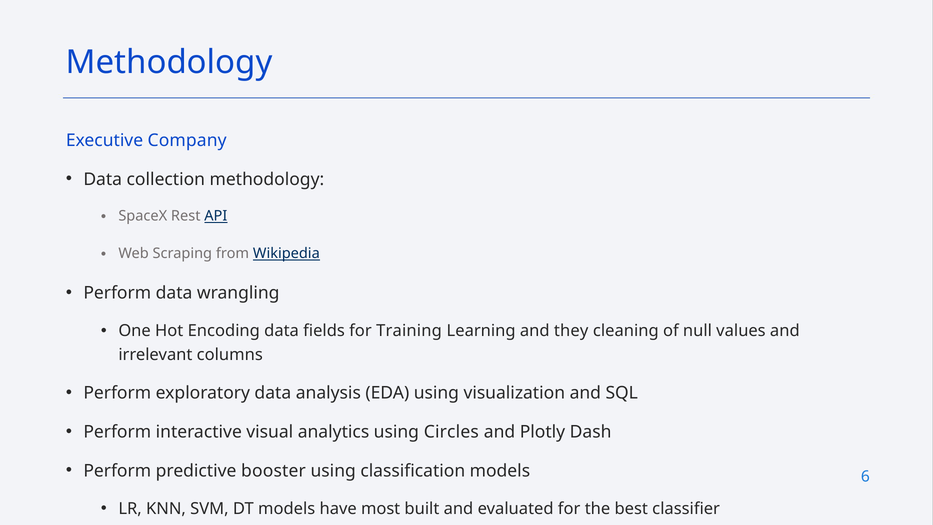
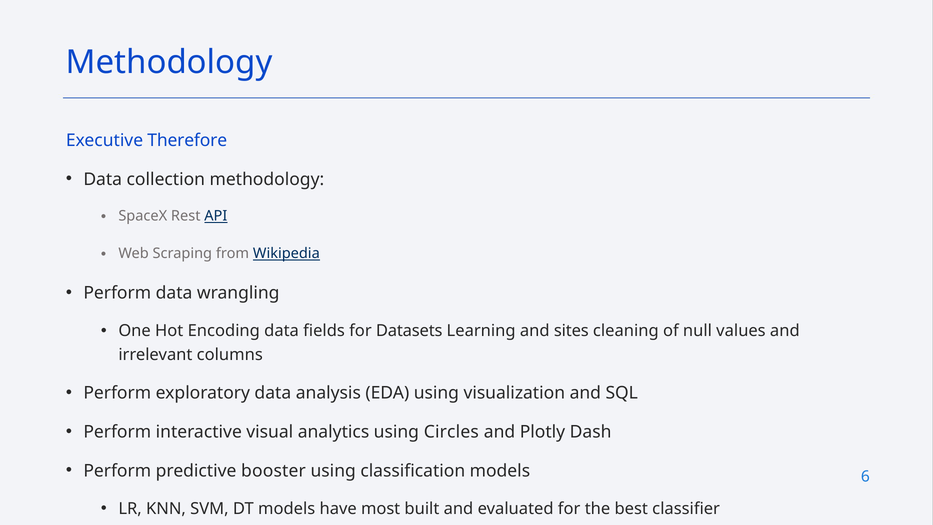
Company: Company -> Therefore (187, 140)
Training: Training -> Datasets (409, 331)
they: they -> sites (571, 331)
